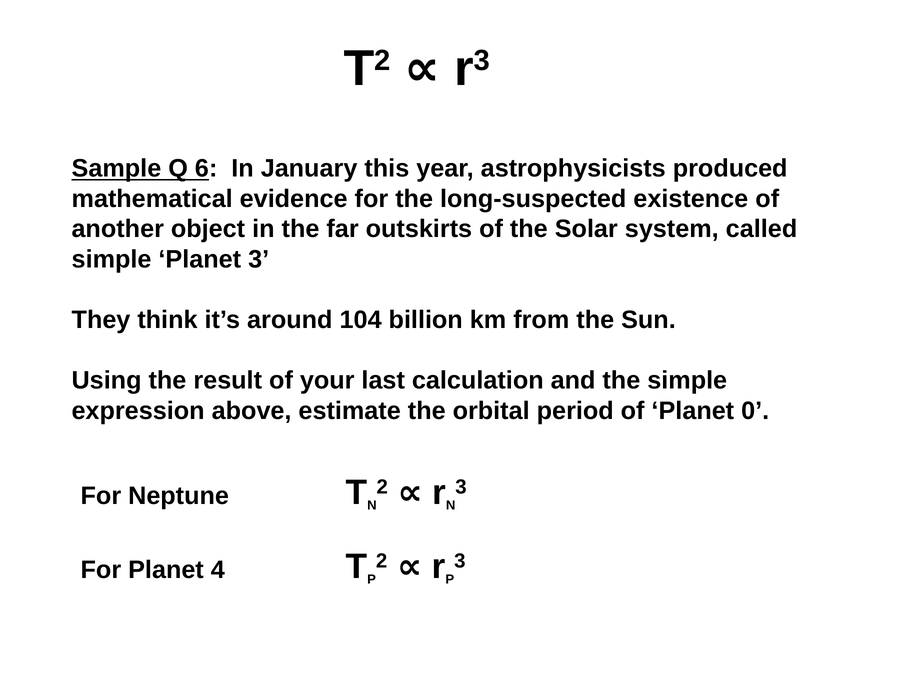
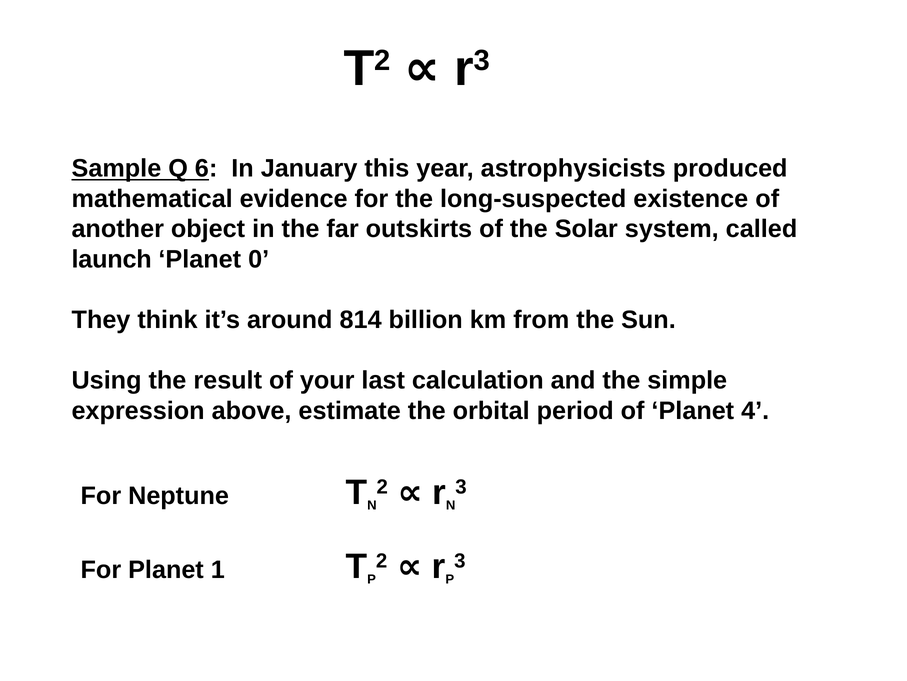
simple: simple -> launch (112, 259)
Planet 3: 3 -> 0 (259, 259)
104: 104 -> 814 (361, 319)
0: 0 -> 4 (755, 410)
4: 4 -> 1 (218, 569)
